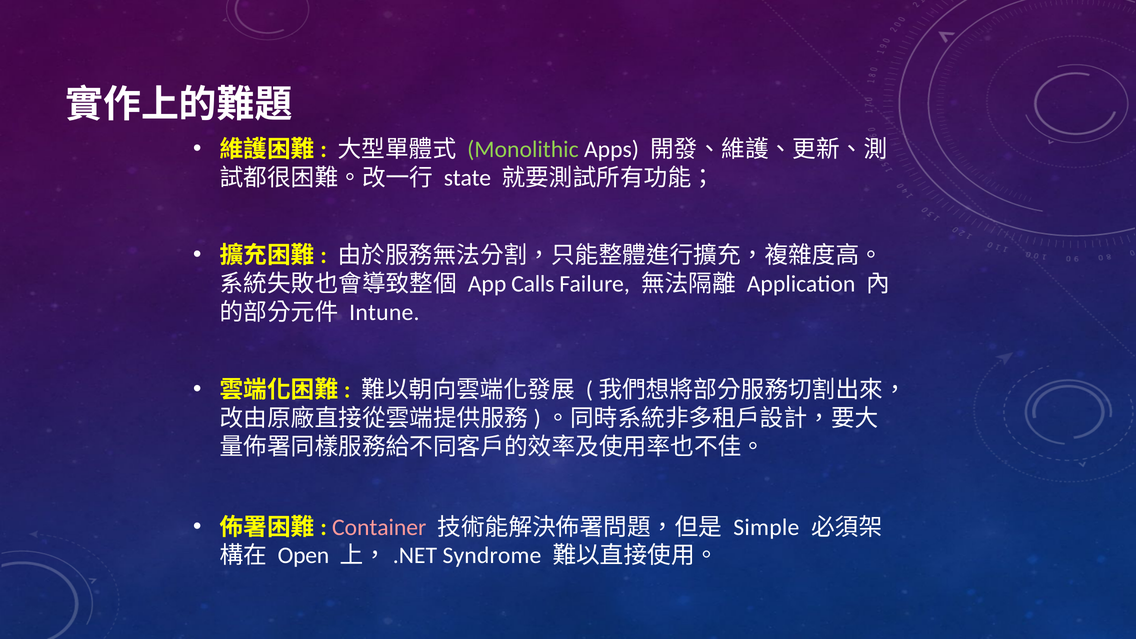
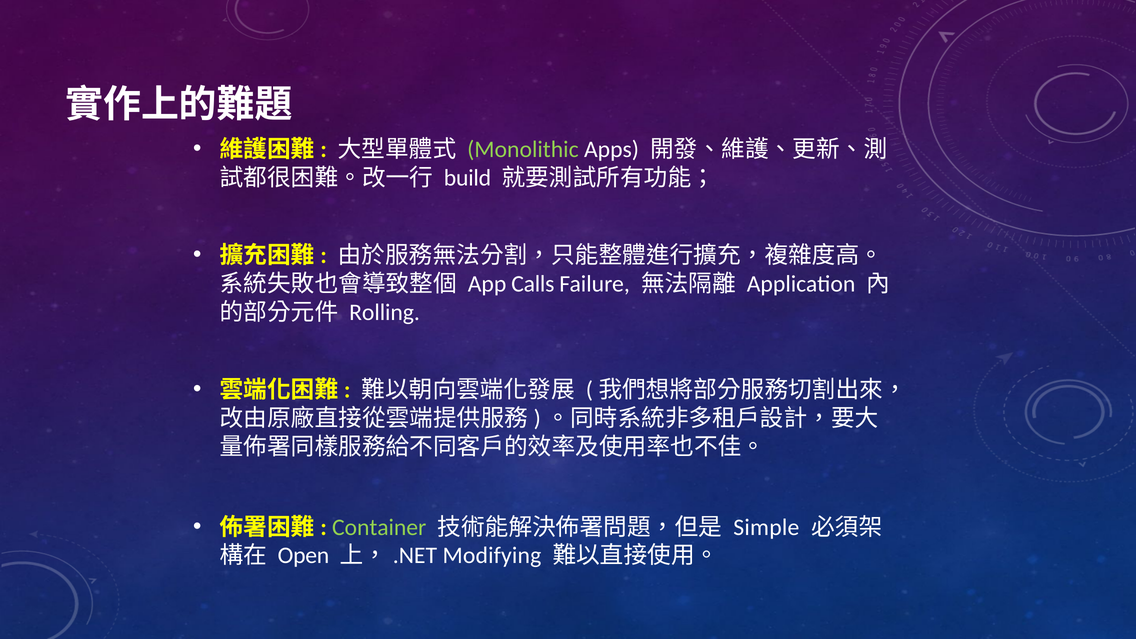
state: state -> build (467, 178)
Intune: Intune -> Rolling (385, 312)
Container colour: pink -> light green (379, 527)
Syndrome: Syndrome -> Modifying (492, 556)
